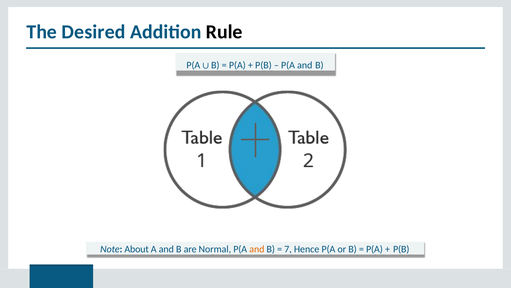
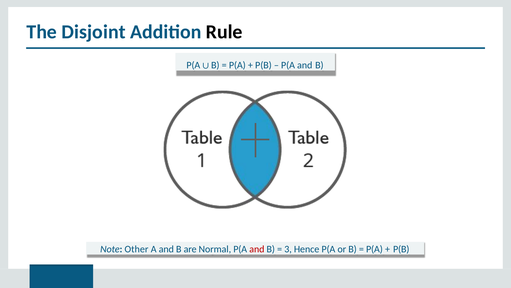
Desired: Desired -> Disjoint (94, 32)
About: About -> Other (136, 249)
and colour: orange -> red (257, 249)
7: 7 -> 3 (288, 249)
